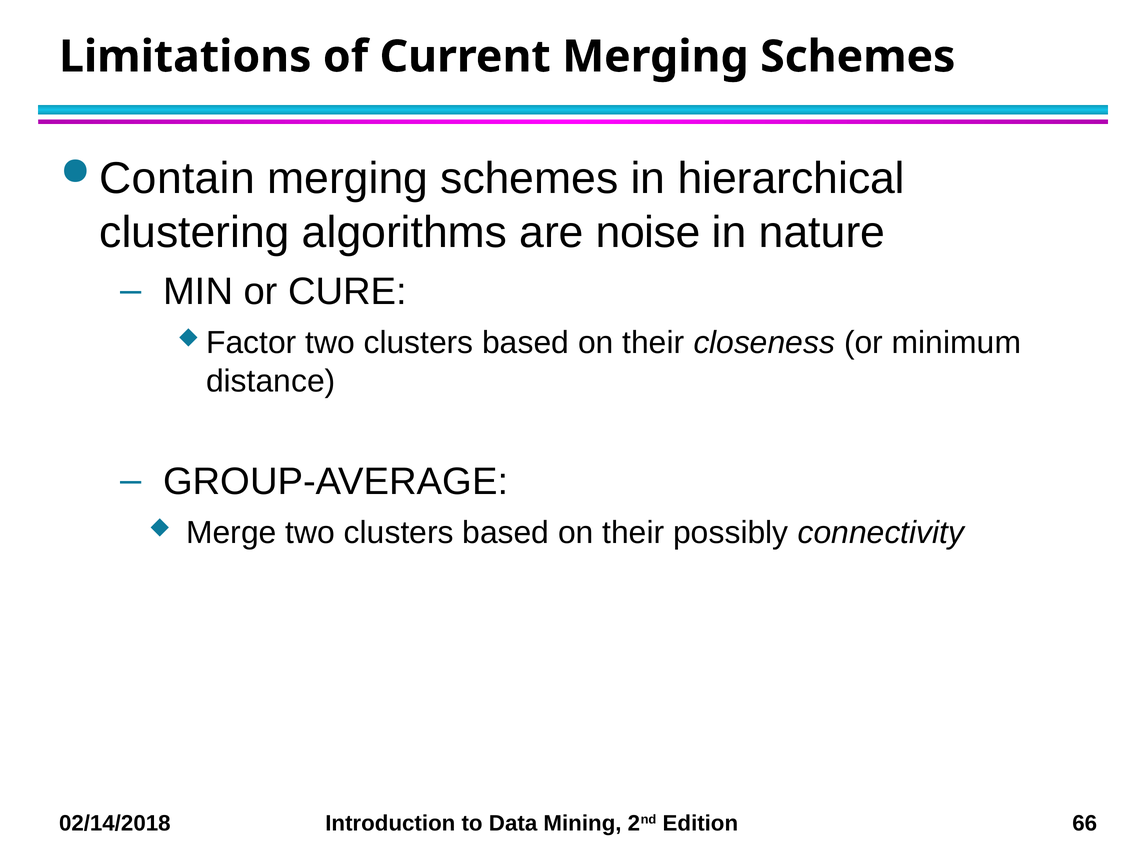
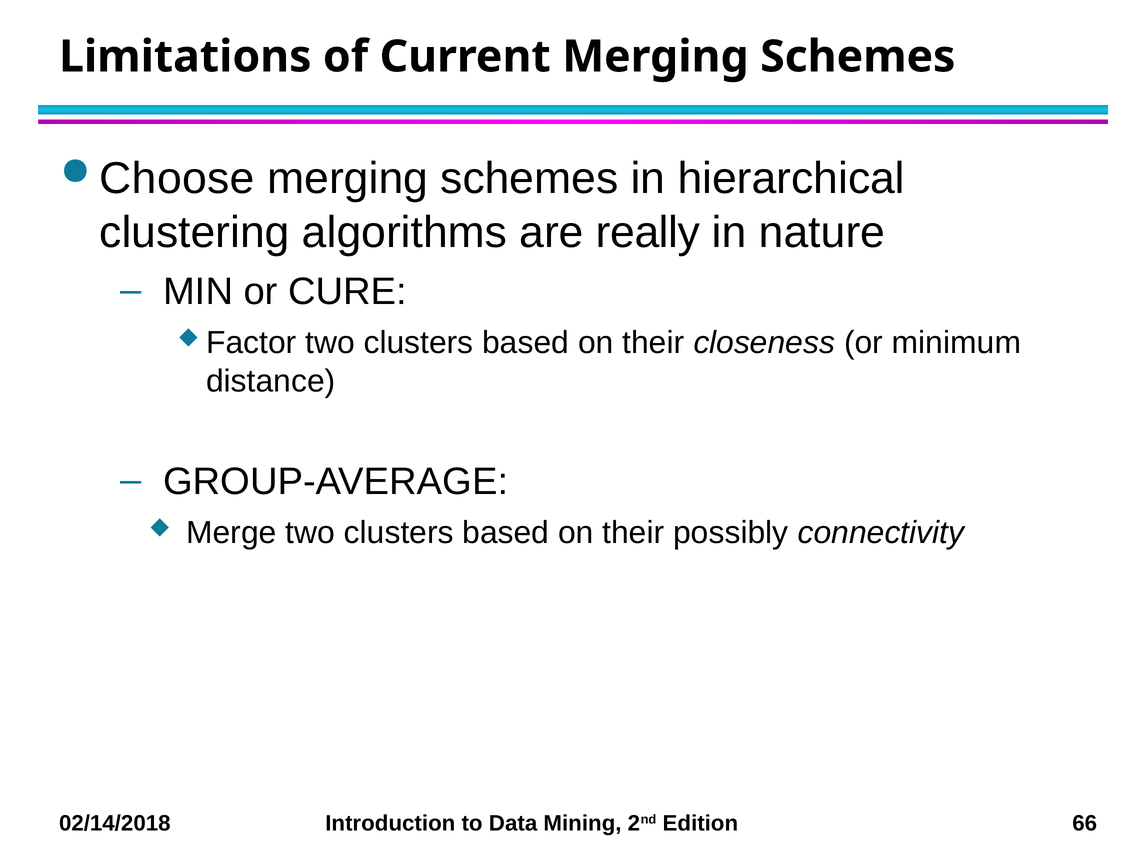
Contain: Contain -> Choose (177, 179)
noise: noise -> really (648, 232)
